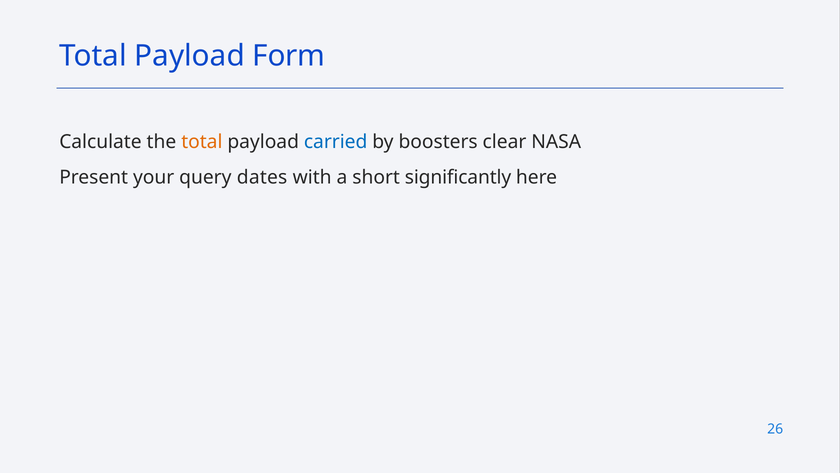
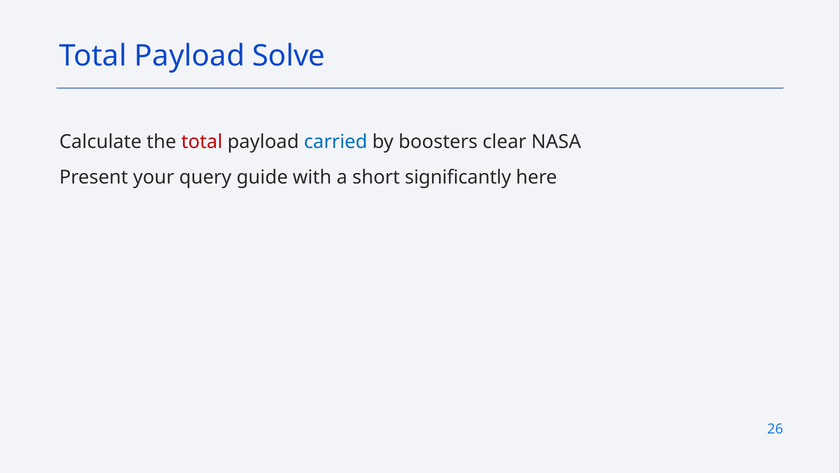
Form: Form -> Solve (289, 56)
total colour: orange -> red (202, 142)
dates: dates -> guide (262, 177)
